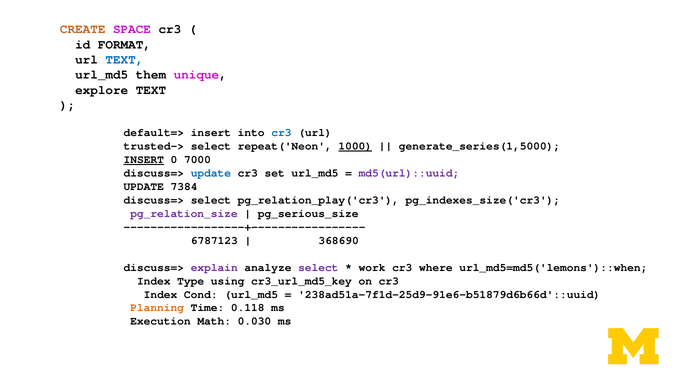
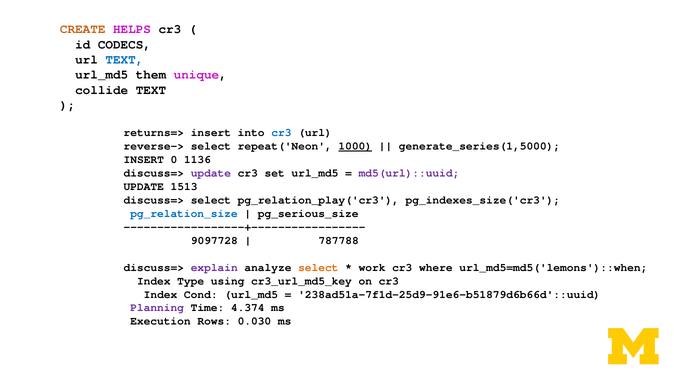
SPACE: SPACE -> HELPS (132, 29)
FORMAT: FORMAT -> CODECS (124, 44)
explore: explore -> collide (102, 90)
default=>: default=> -> returns=> (154, 133)
trusted->: trusted-> -> reverse-> (154, 146)
INSERT underline: present -> none (144, 160)
7000: 7000 -> 1136 (197, 160)
update colour: blue -> purple (211, 173)
7384: 7384 -> 1513 (184, 187)
pg_relation_size colour: purple -> blue (184, 214)
6787123: 6787123 -> 9097728 (214, 241)
368690: 368690 -> 787788 (339, 241)
select colour: purple -> orange (318, 267)
Planning colour: orange -> purple (157, 308)
0.118: 0.118 -> 4.374 (248, 308)
Math: Math -> Rows (214, 321)
